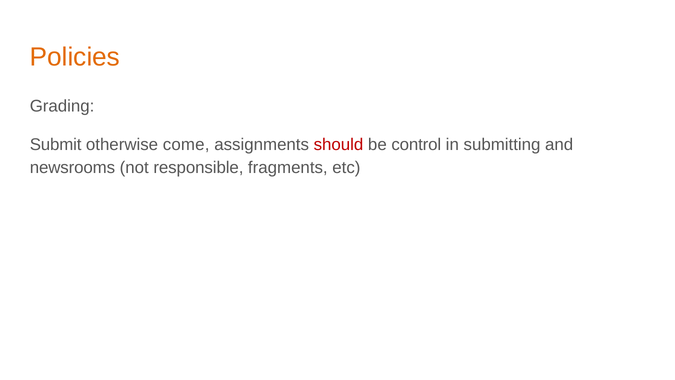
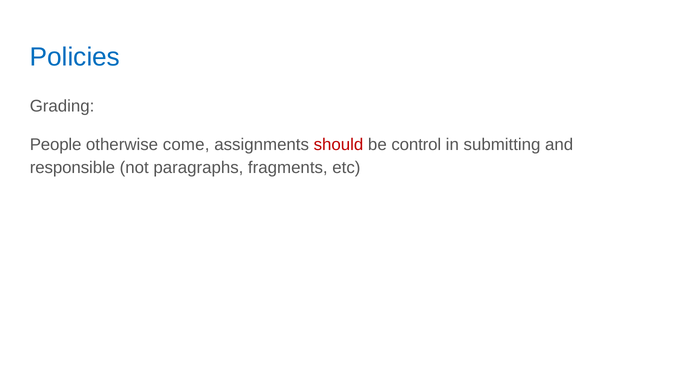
Policies colour: orange -> blue (75, 57)
Submit: Submit -> People (56, 144)
newsrooms: newsrooms -> responsible (72, 168)
responsible: responsible -> paragraphs (198, 168)
